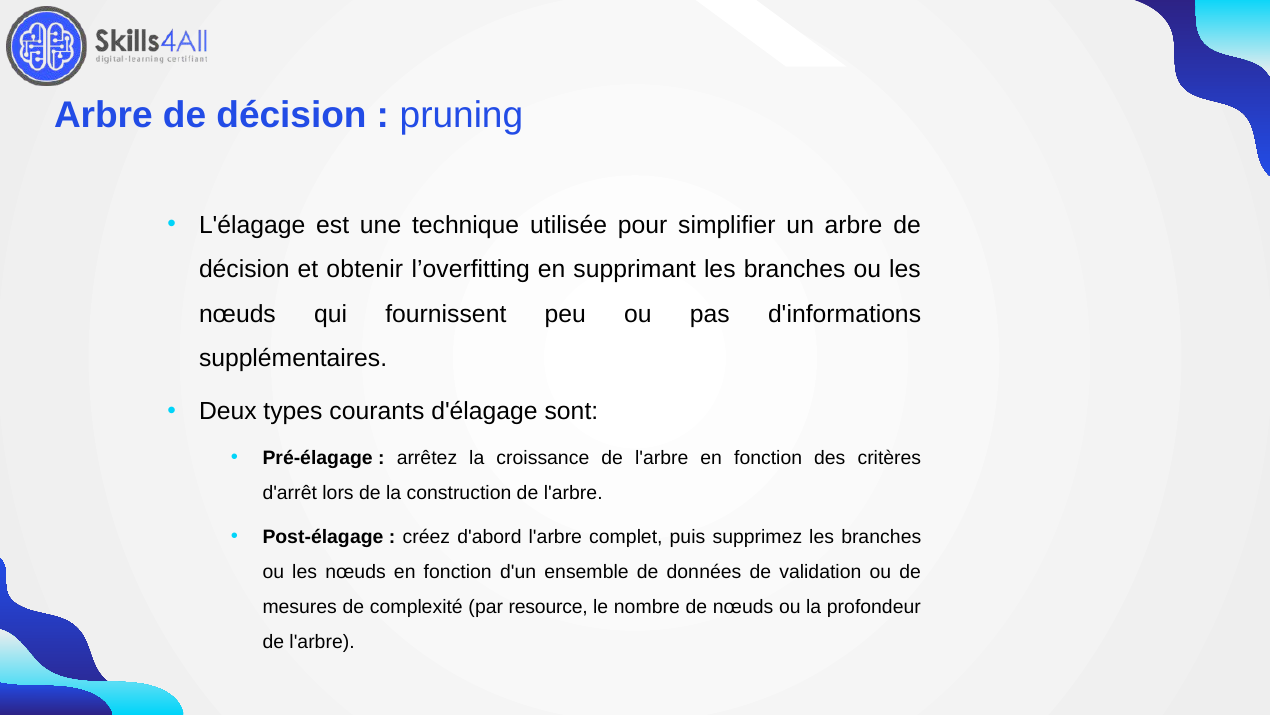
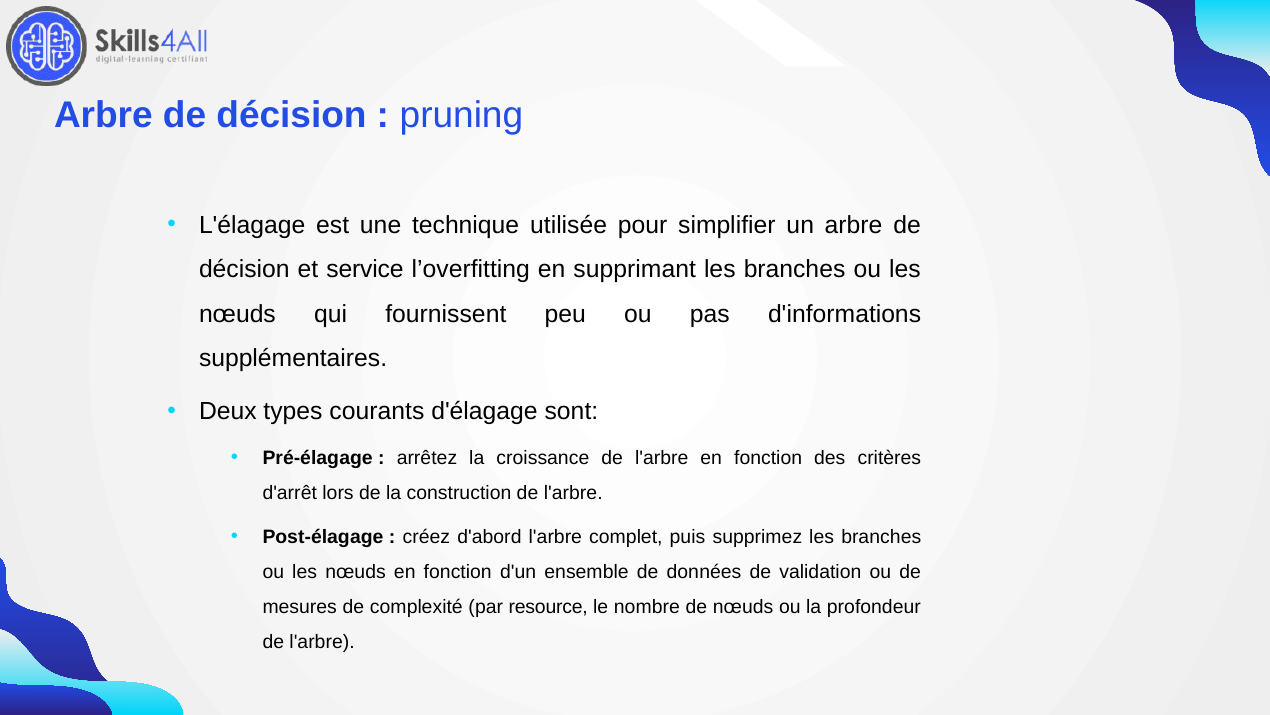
obtenir: obtenir -> service (365, 269)
